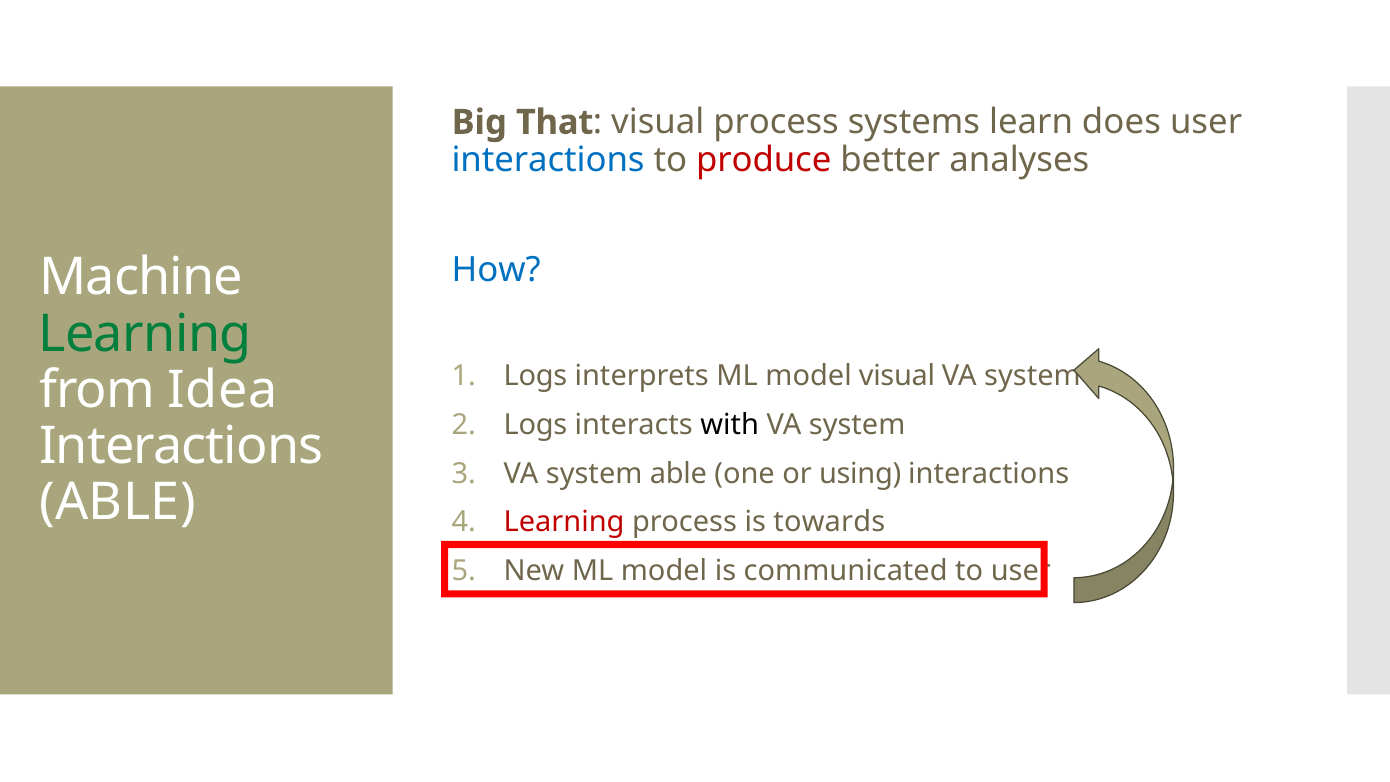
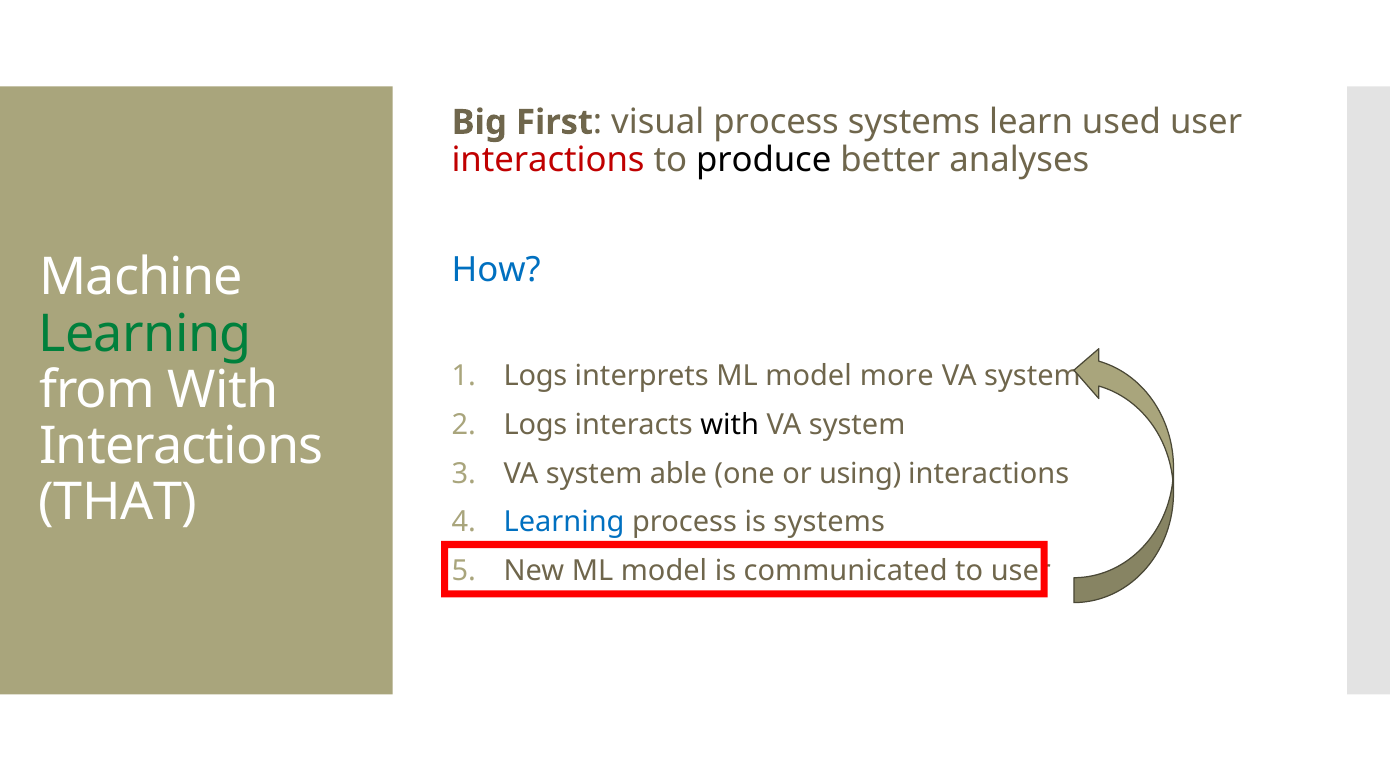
That: That -> First (554, 122)
does: does -> used (1122, 122)
interactions colour: blue -> red (548, 160)
produce colour: red -> black (764, 160)
model visual: visual -> more (897, 376)
from Idea: Idea -> With (223, 390)
ABLE: ABLE -> THAT (118, 503)
Learning colour: red -> blue (564, 522)
is towards: towards -> systems (829, 522)
